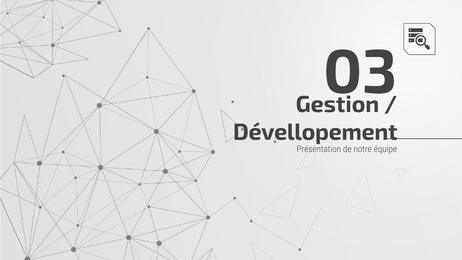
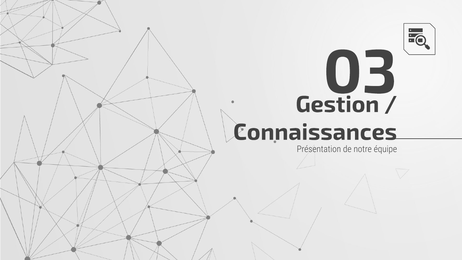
Dévellopement: Dévellopement -> Connaissances (315, 132)
